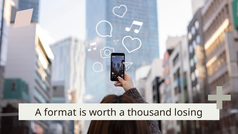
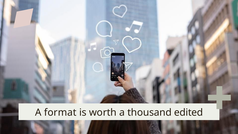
losing: losing -> edited (189, 112)
